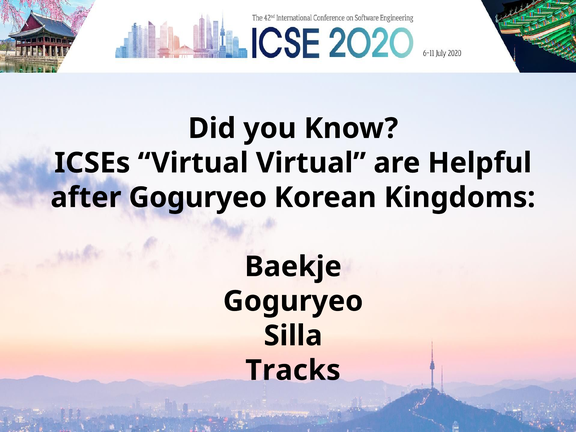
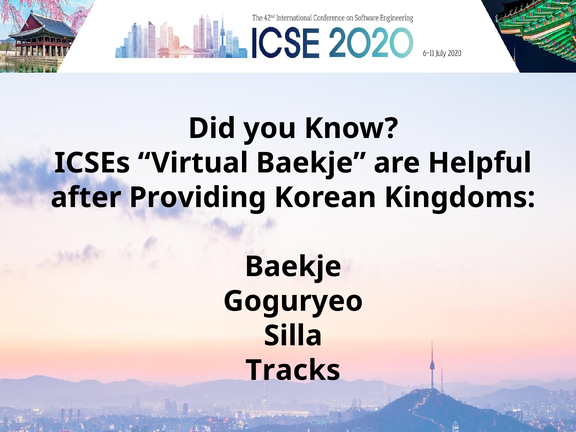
Virtual Virtual: Virtual -> Baekje (311, 163)
after Goguryeo: Goguryeo -> Providing (198, 198)
